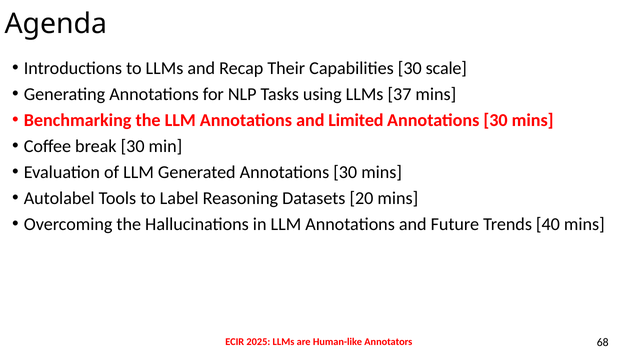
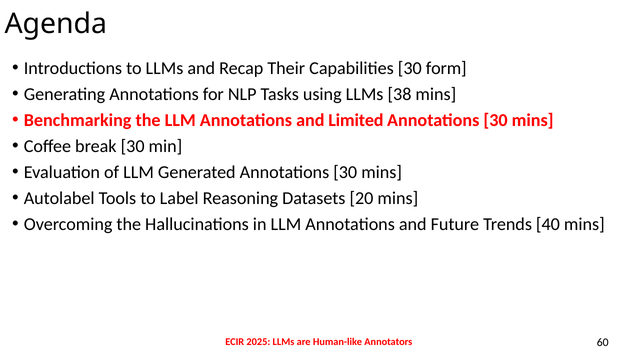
scale: scale -> form (446, 68)
37: 37 -> 38 (399, 94)
68: 68 -> 60 (603, 343)
